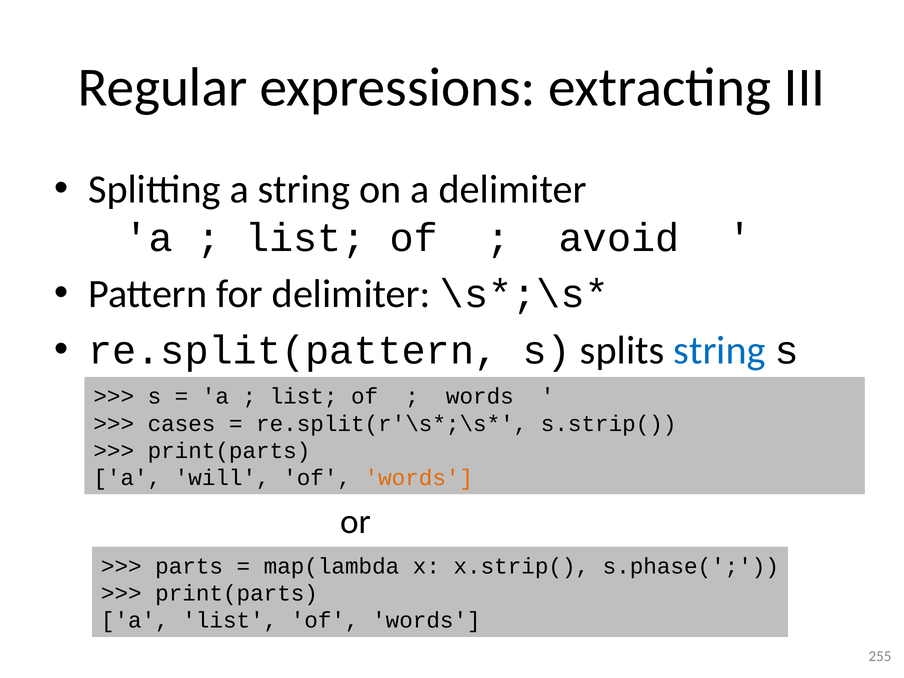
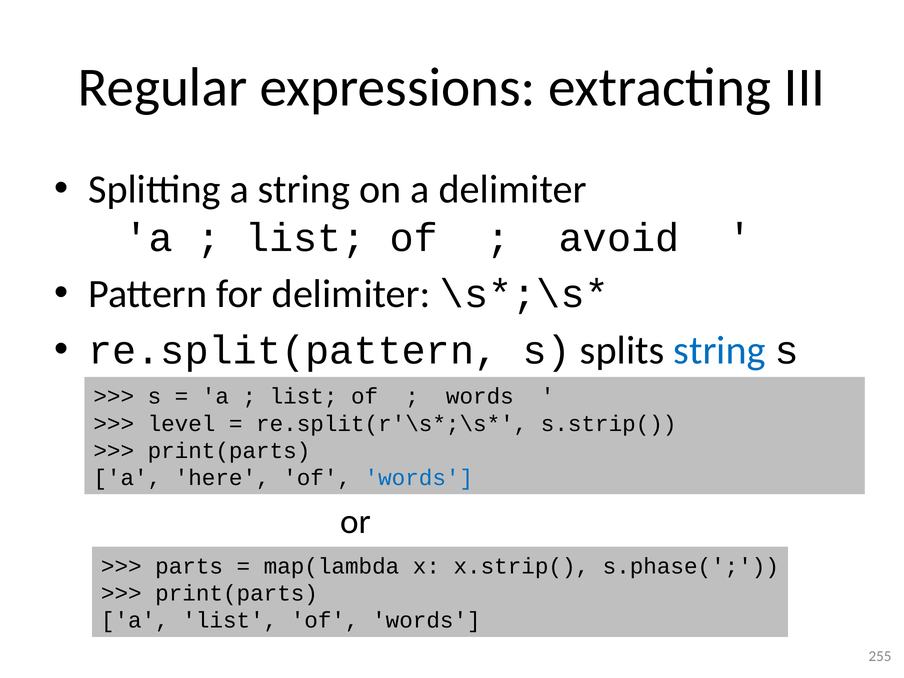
cases: cases -> level (182, 424)
will: will -> here (222, 478)
words colour: orange -> blue (419, 478)
